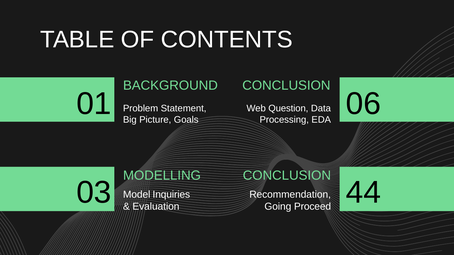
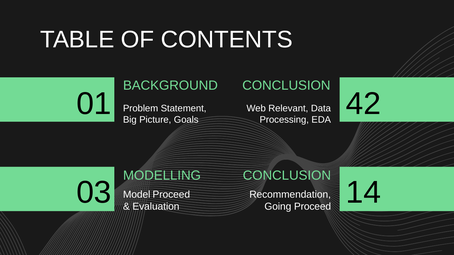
06: 06 -> 42 (363, 104)
Question: Question -> Relevant (288, 109)
44: 44 -> 14 (363, 193)
Model Inquiries: Inquiries -> Proceed (171, 195)
